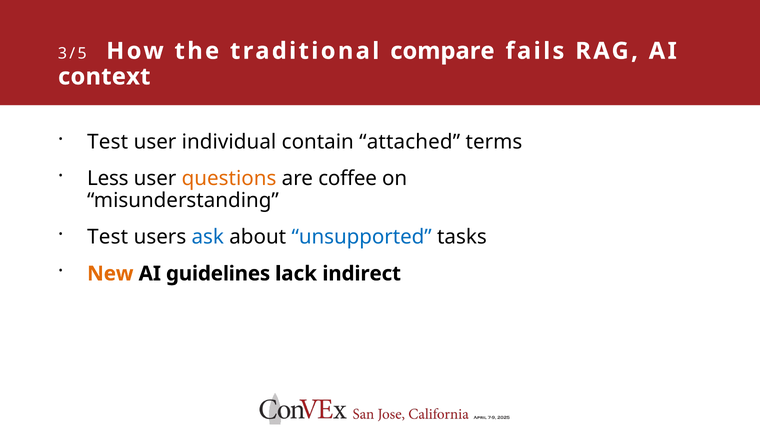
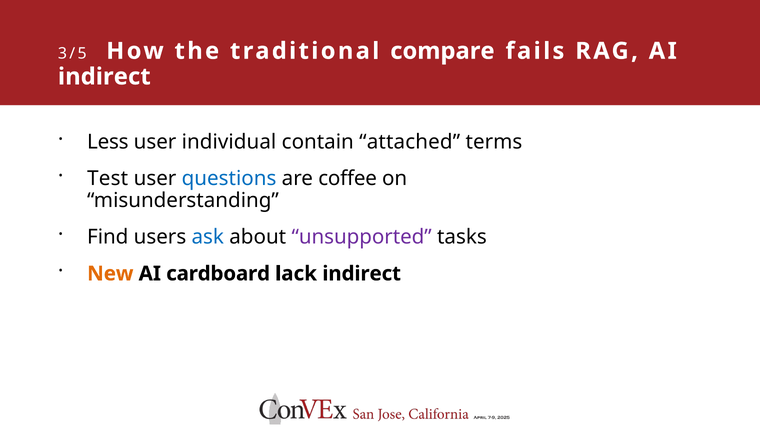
context: context -> indirect (104, 77)
Test: Test -> Less (108, 142)
Less: Less -> Test (108, 179)
questions colour: orange -> blue (229, 179)
Test: Test -> Find (108, 237)
unsupported colour: blue -> purple (362, 237)
guidelines: guidelines -> cardboard (218, 274)
